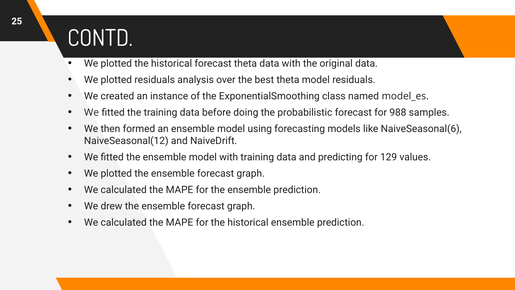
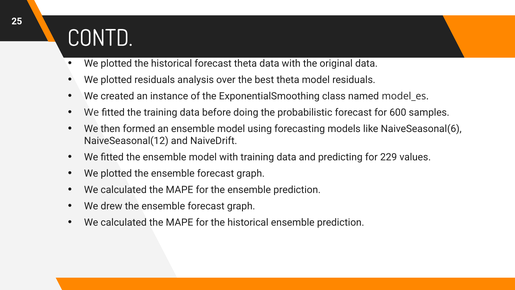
988: 988 -> 600 (398, 112)
129: 129 -> 229 (389, 157)
